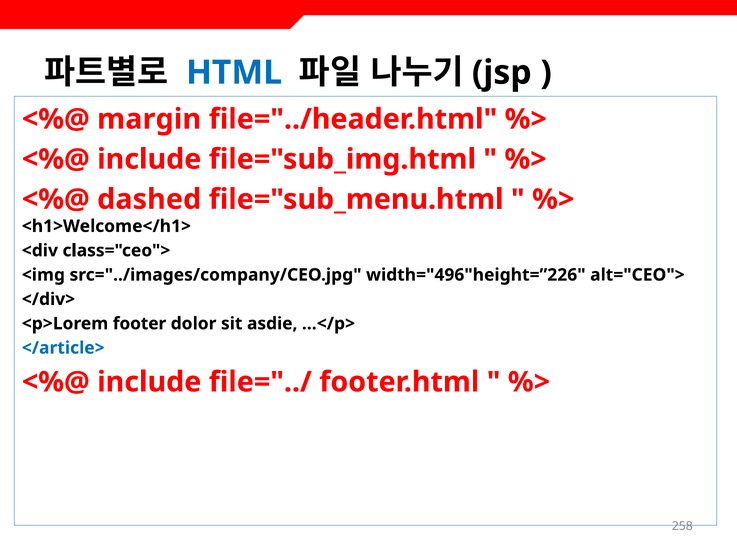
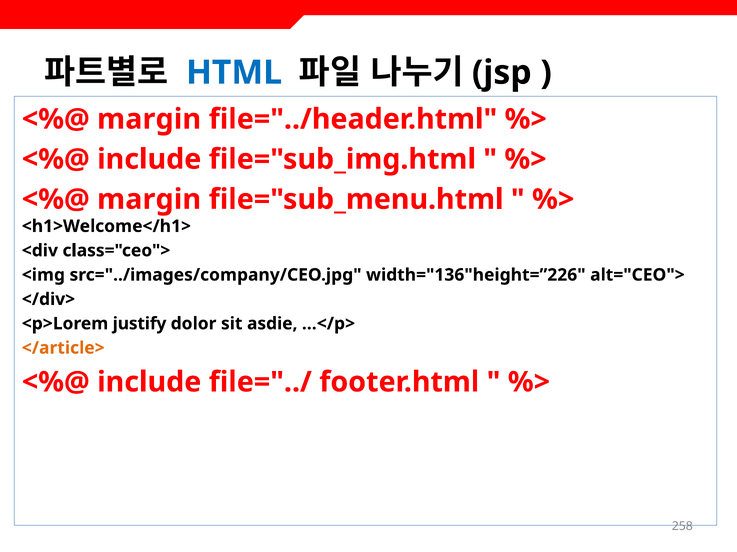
dashed: dashed -> margin (149, 200)
width="496"height=”226: width="496"height=”226 -> width="136"height=”226 (476, 275)
footer: footer -> justify (140, 324)
</article> colour: blue -> orange (63, 348)
